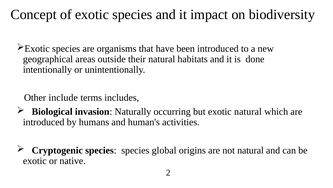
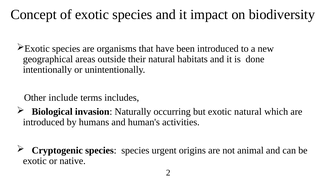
global: global -> urgent (164, 150)
not natural: natural -> animal (250, 150)
